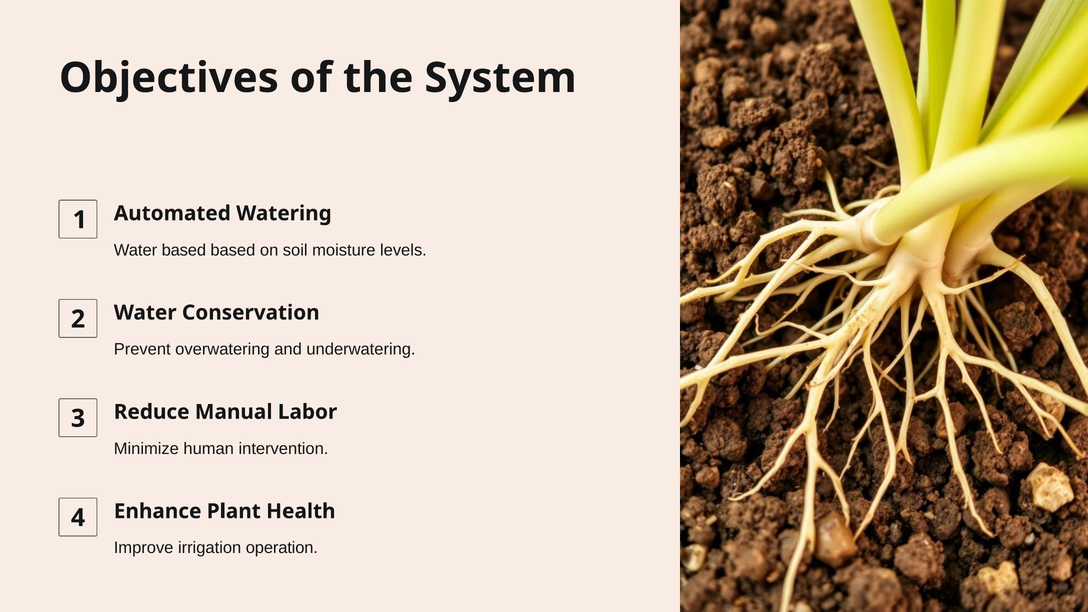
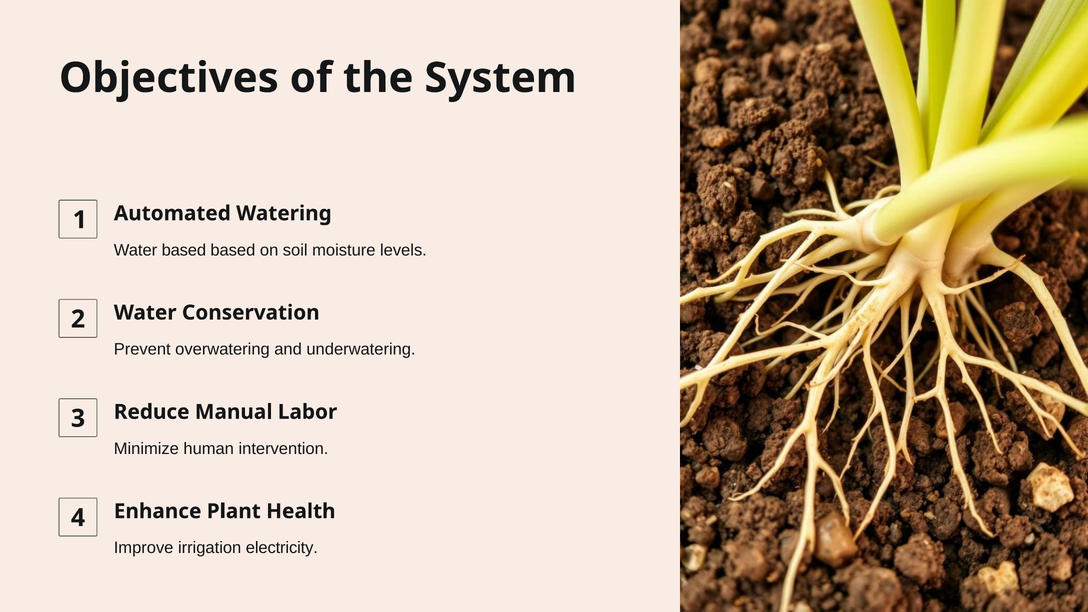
operation: operation -> electricity (282, 548)
